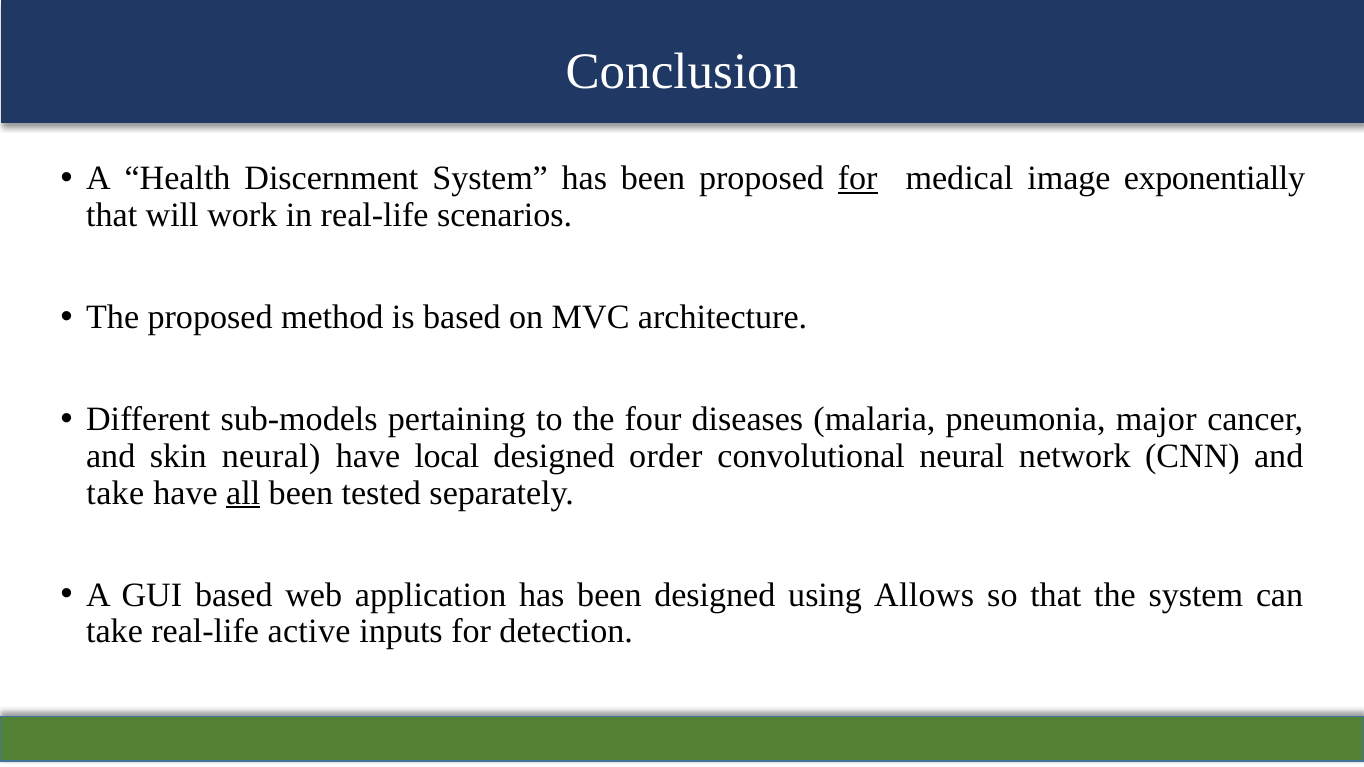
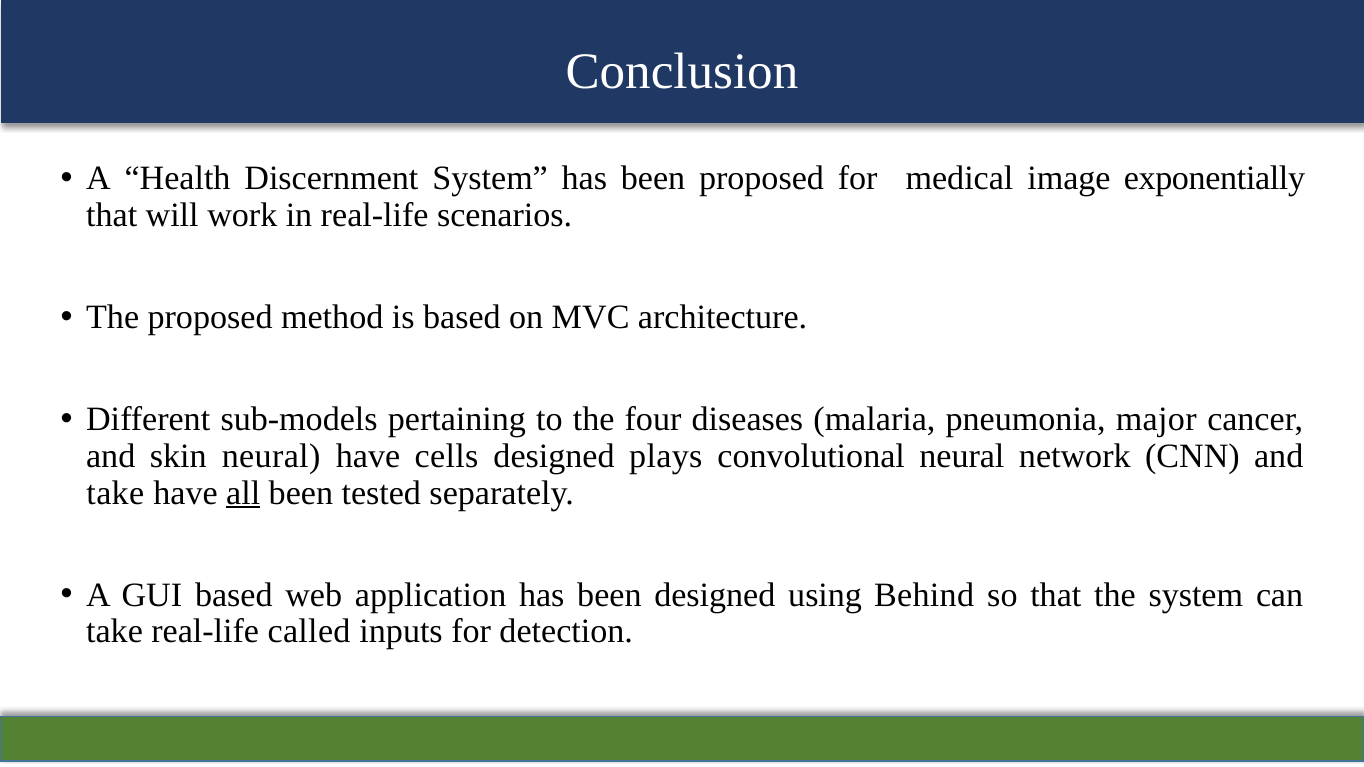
for underline: present -> none (858, 178)
local: local -> cells (447, 456)
order: order -> plays (666, 456)
Allows: Allows -> Behind (924, 595)
active: active -> called (309, 632)
